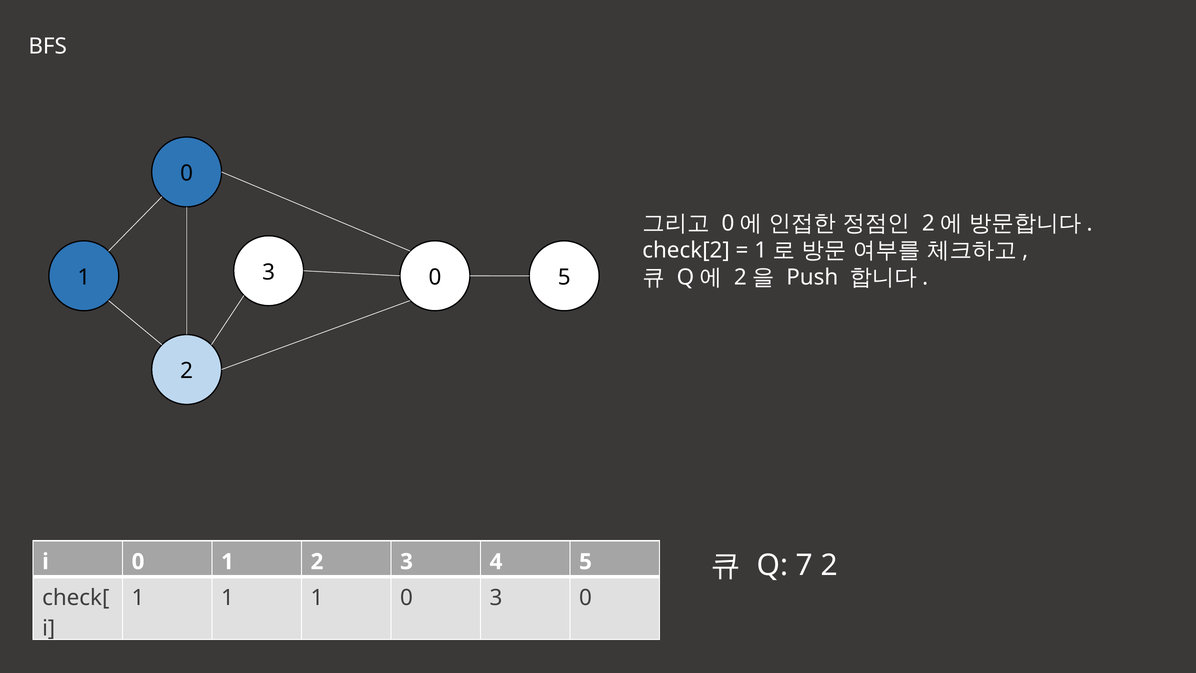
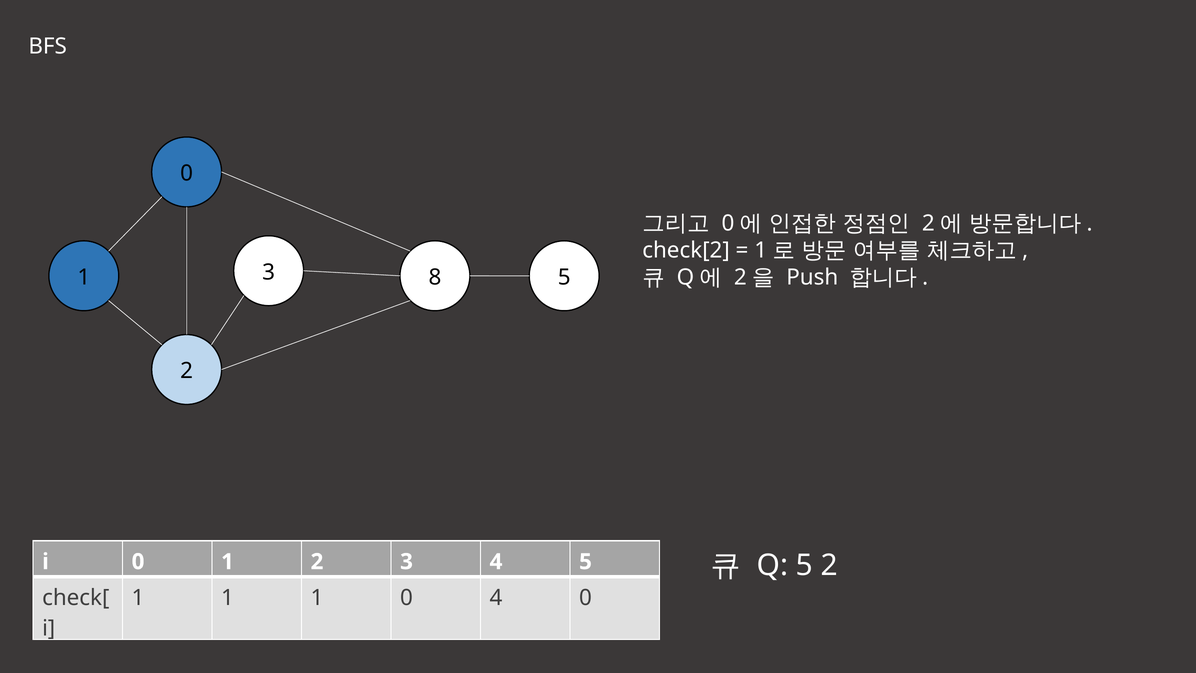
0: 0 -> 8 (435, 277)
Q 7: 7 -> 5 (804, 565)
0 3: 3 -> 4 (496, 597)
